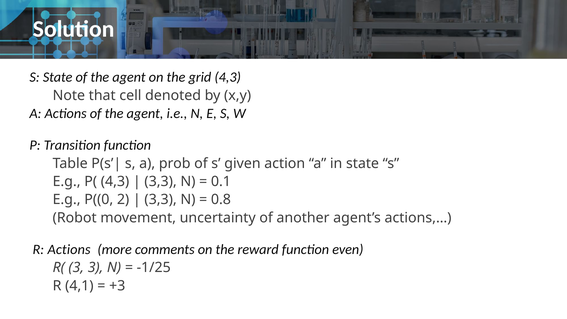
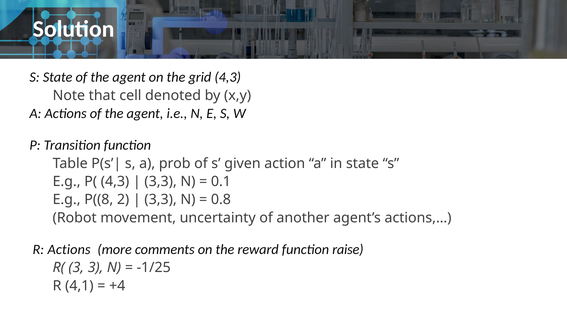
P((0: P((0 -> P((8 (99, 200)
even: even -> raise (348, 249)
+3: +3 -> +4 (117, 286)
